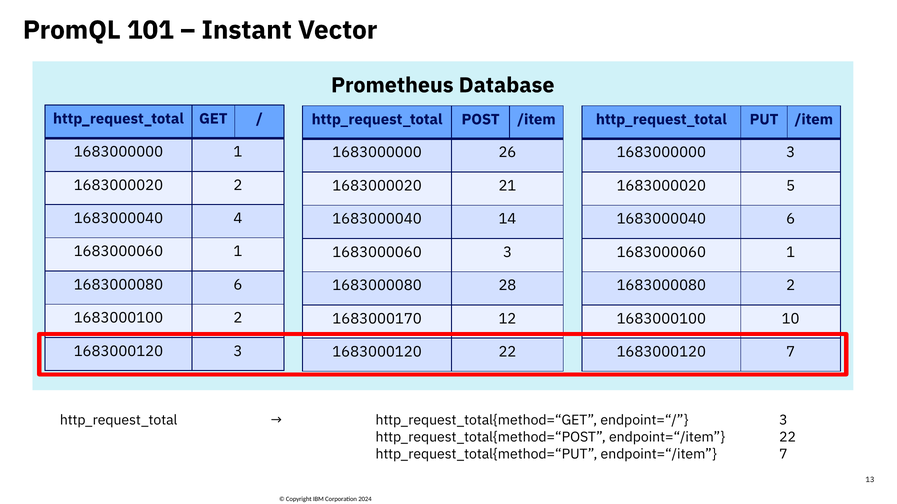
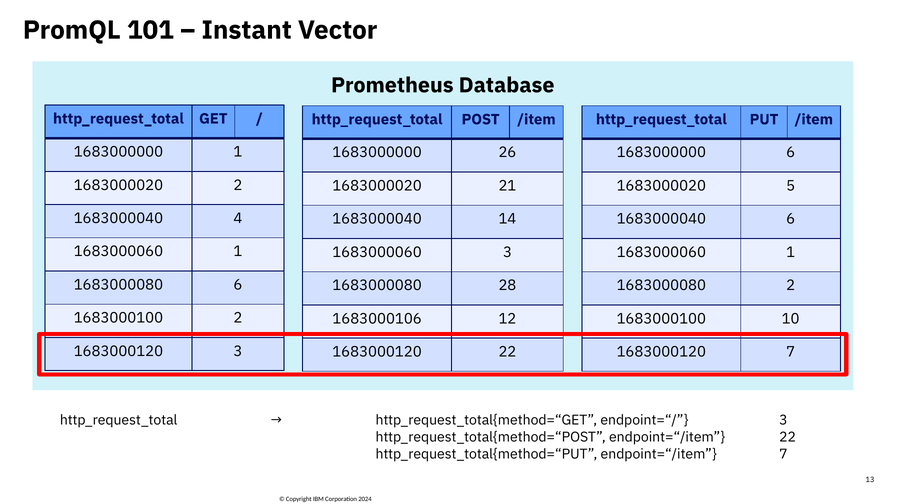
1683000000 3: 3 -> 6 (791, 153)
1683000170: 1683000170 -> 1683000106 (377, 319)
